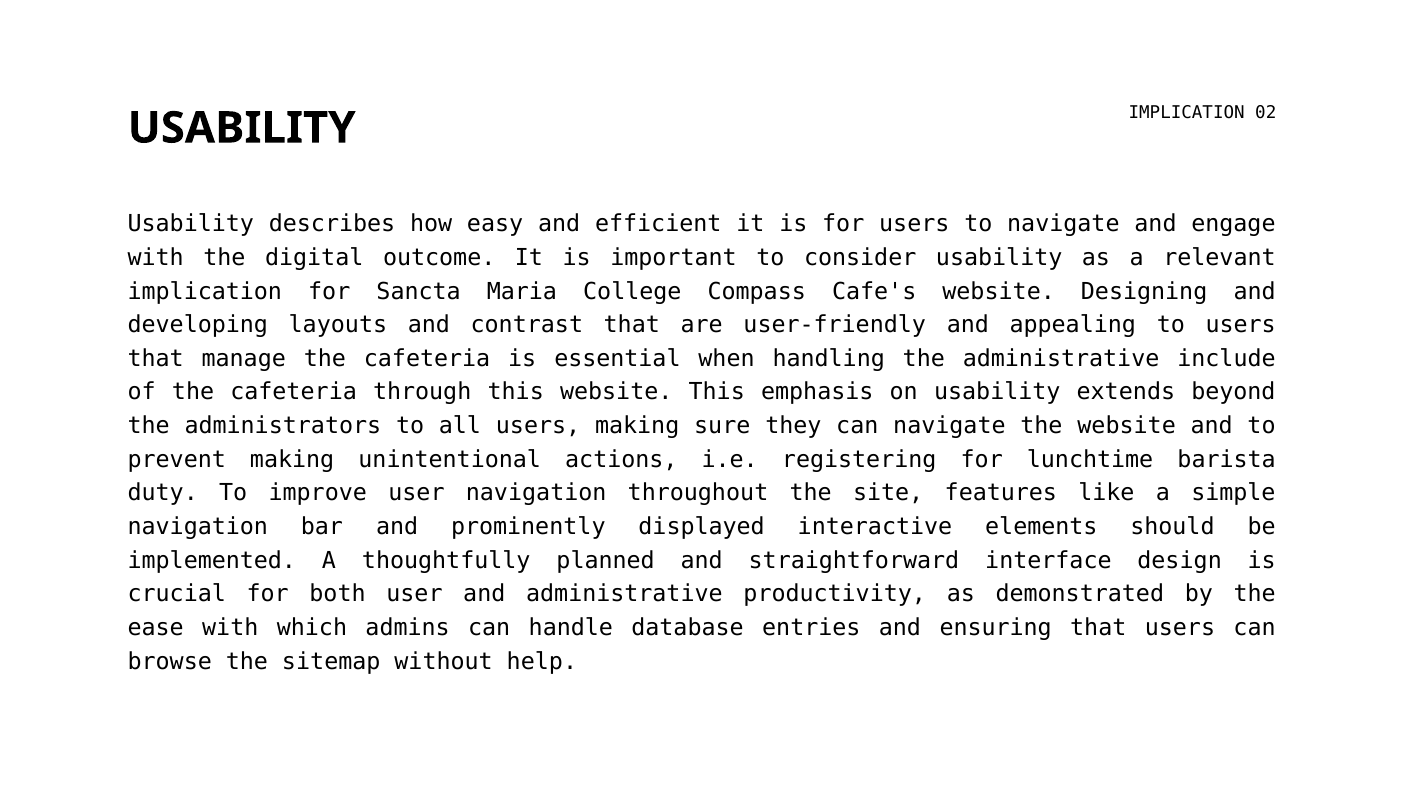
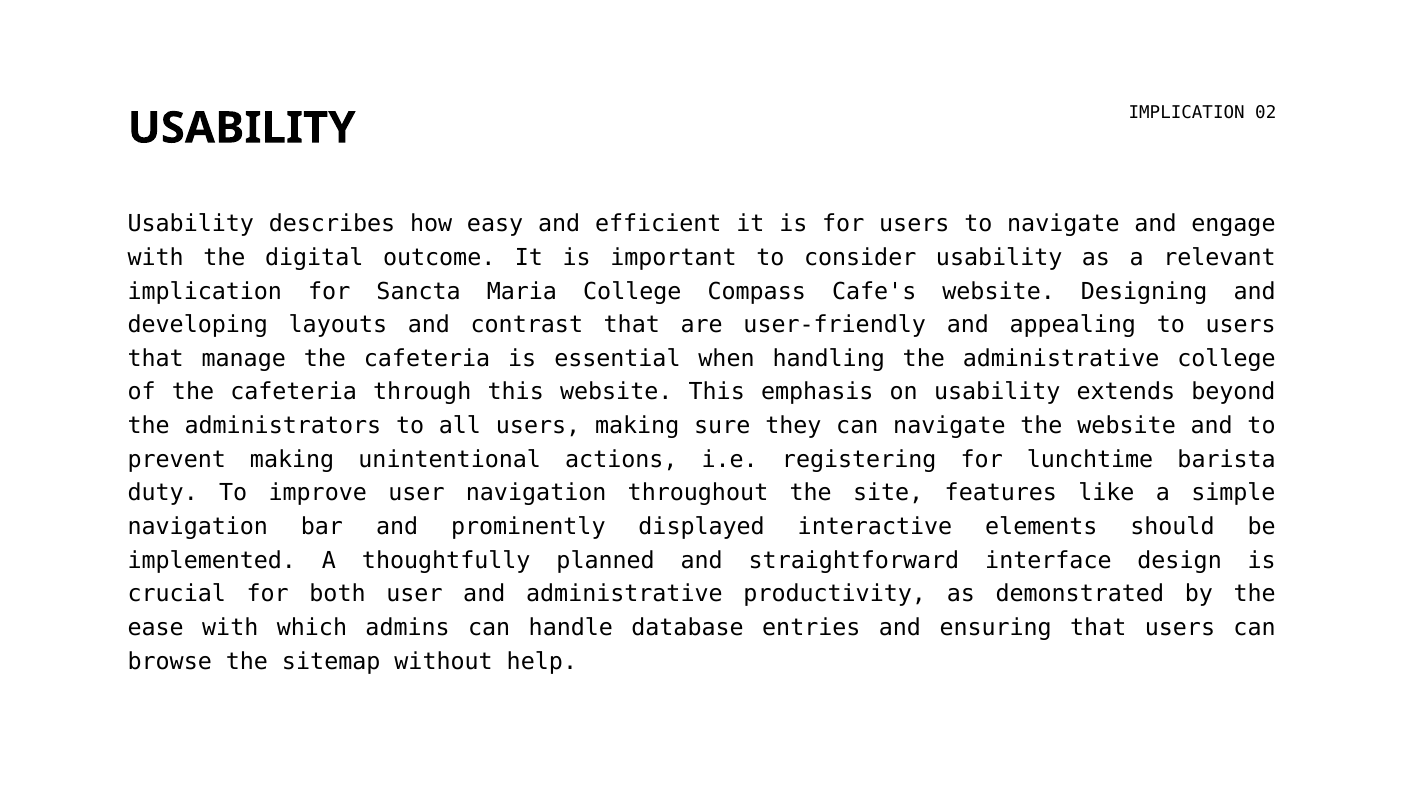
administrative include: include -> college (1227, 359)
